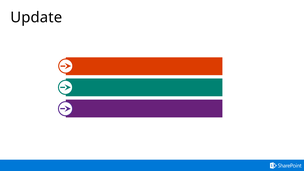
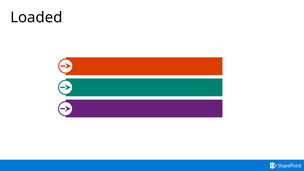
Update: Update -> Loaded (36, 17)
